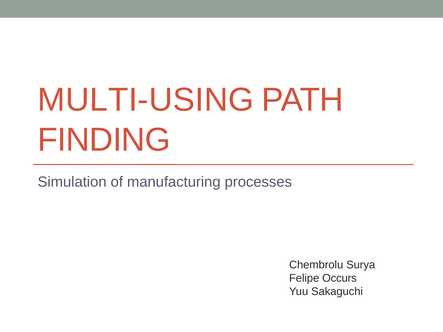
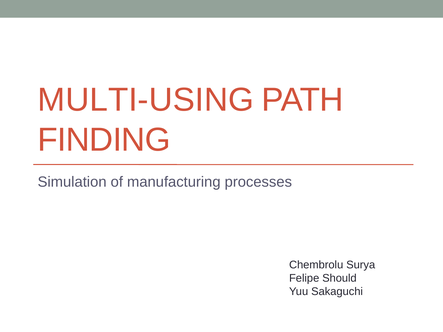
Occurs: Occurs -> Should (339, 278)
